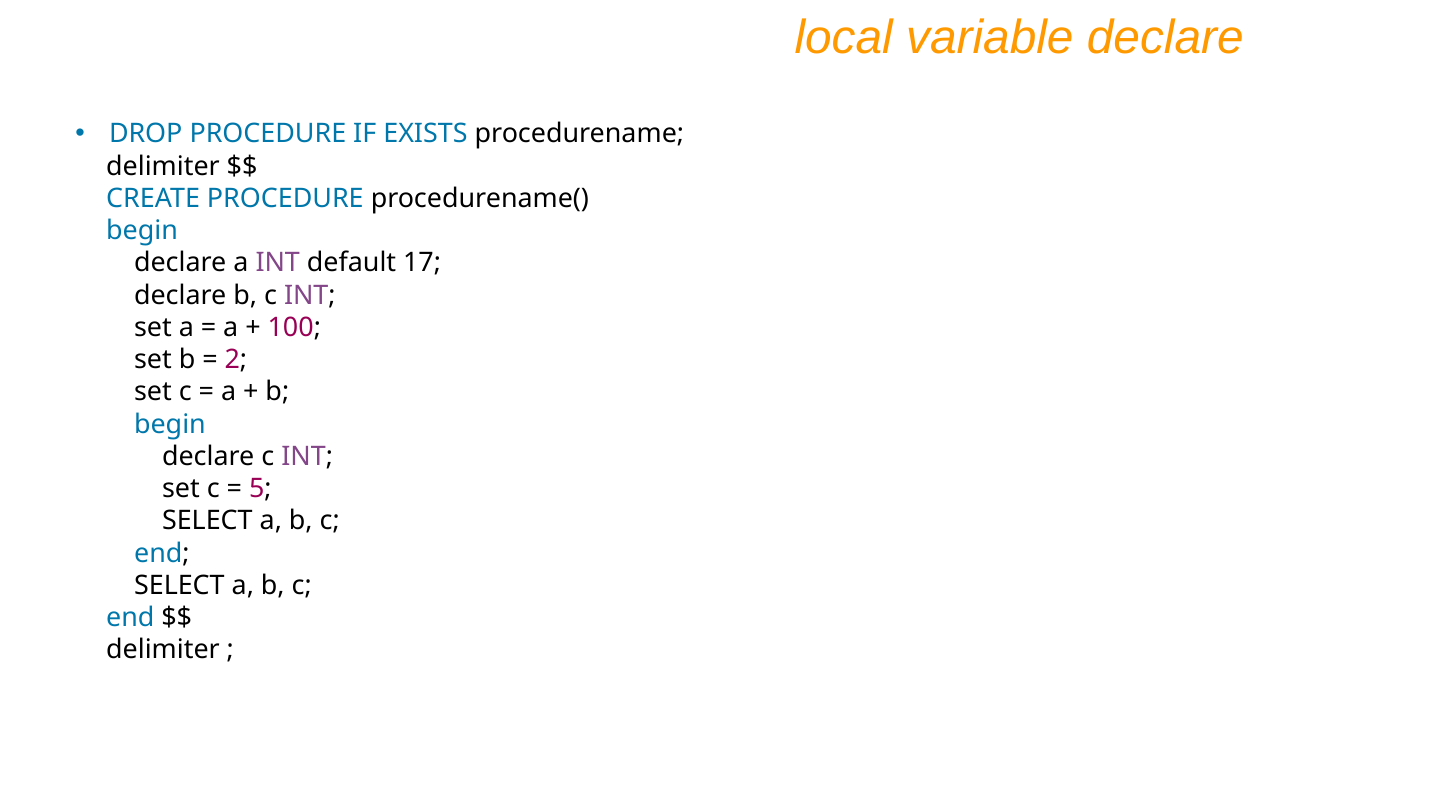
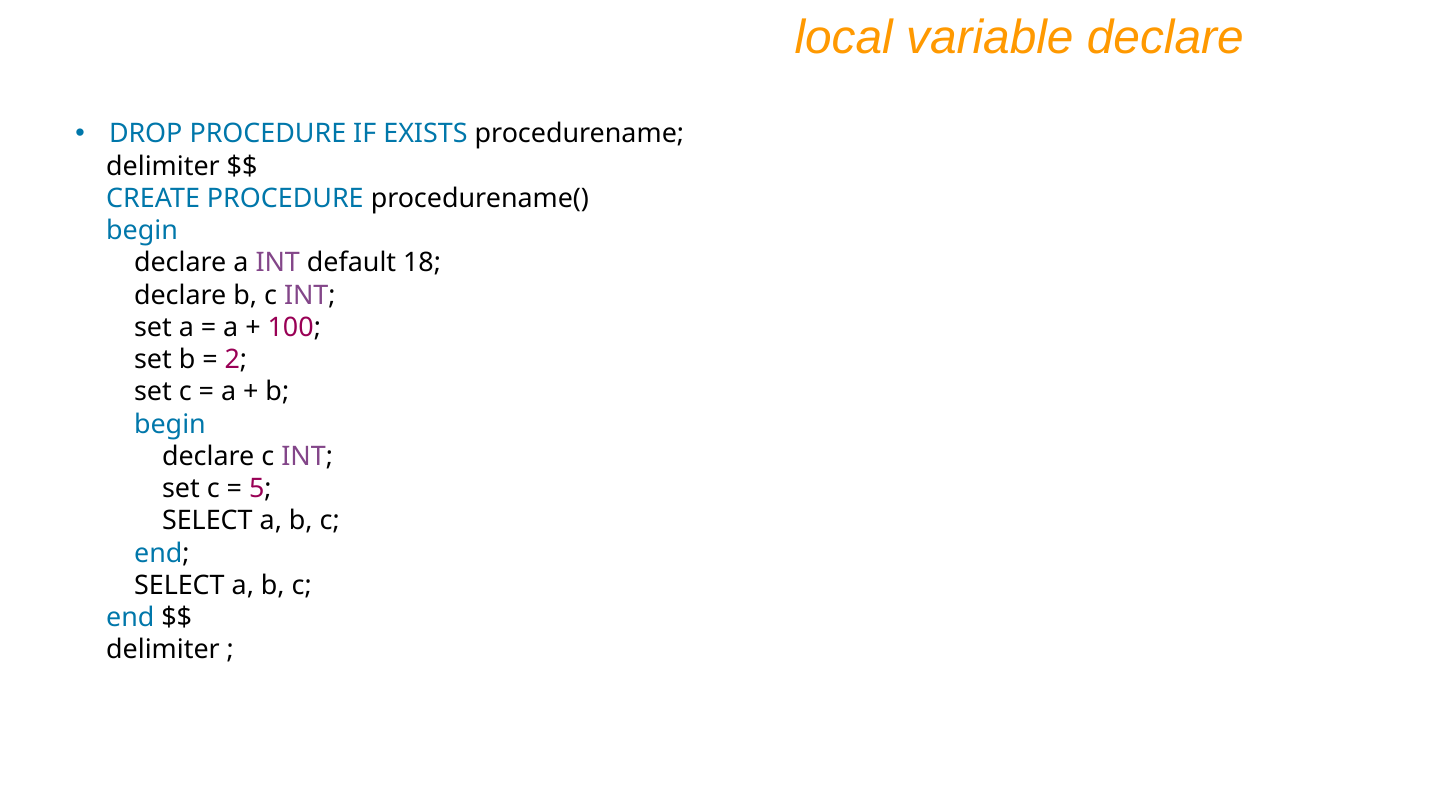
17: 17 -> 18 (422, 263)
